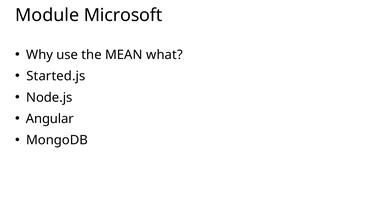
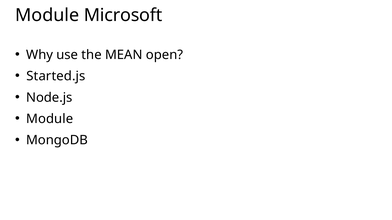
what: what -> open (164, 55)
Angular: Angular -> Module (50, 119)
